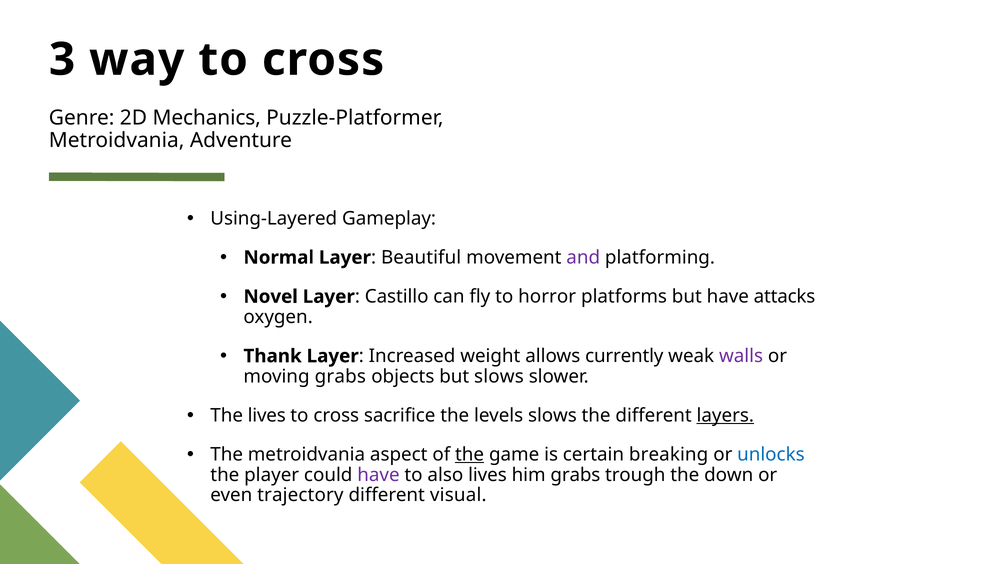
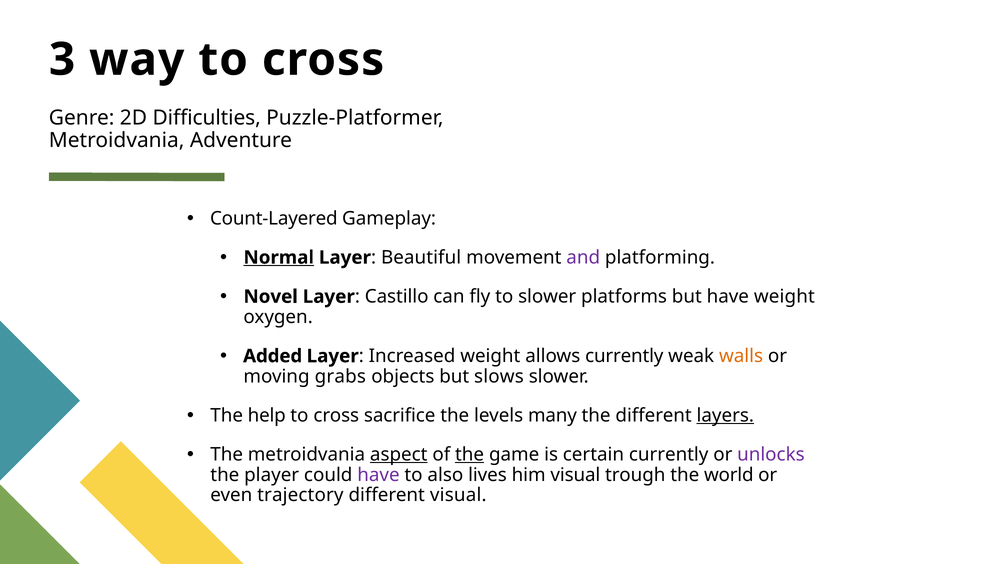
Mechanics: Mechanics -> Difficulties (207, 118)
Using-Layered: Using-Layered -> Count-Layered (274, 218)
Normal underline: none -> present (279, 258)
to horror: horror -> slower (547, 297)
have attacks: attacks -> weight (784, 297)
Thank: Thank -> Added (273, 356)
walls colour: purple -> orange (741, 356)
The lives: lives -> help (267, 416)
levels slows: slows -> many (552, 416)
aspect underline: none -> present (399, 455)
certain breaking: breaking -> currently (669, 455)
unlocks colour: blue -> purple (771, 455)
him grabs: grabs -> visual (575, 475)
down: down -> world (729, 475)
